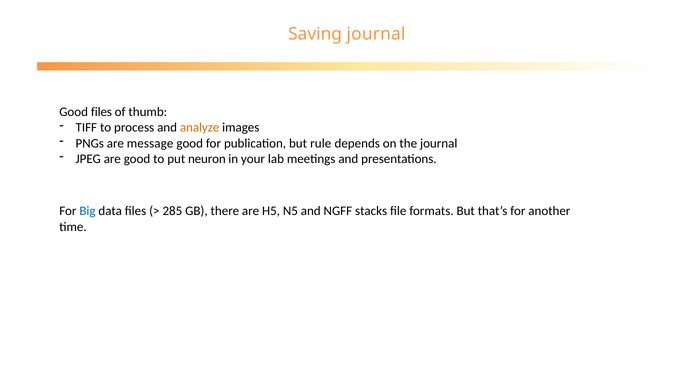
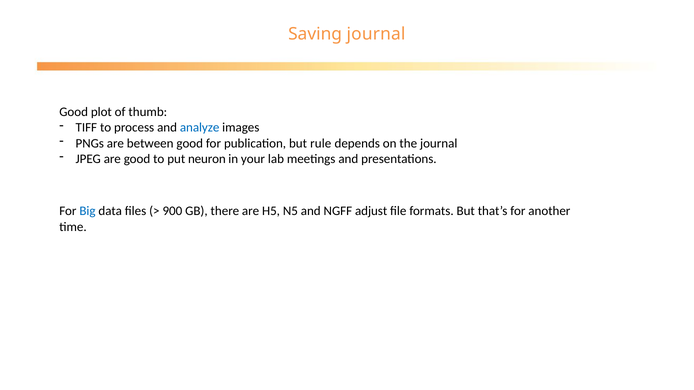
Good files: files -> plot (101, 112)
analyze colour: orange -> blue (200, 128)
message: message -> between (150, 143)
285: 285 -> 900 (172, 211)
stacks: stacks -> adjust (371, 211)
